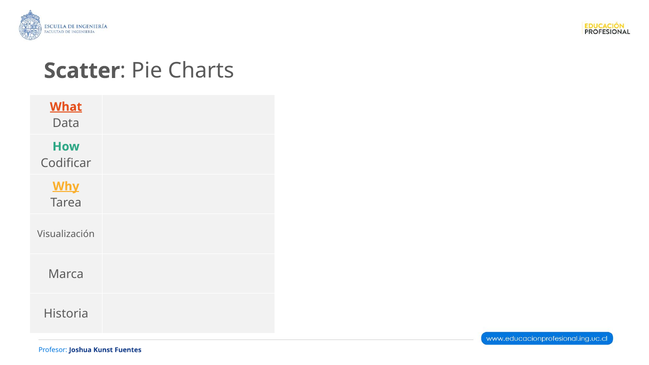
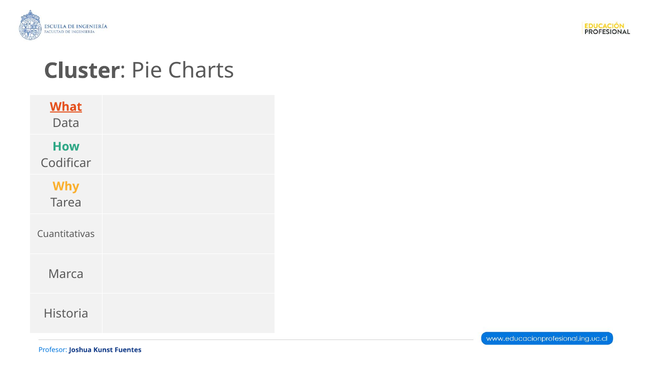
Scatter: Scatter -> Cluster (82, 71)
Why underline: present -> none (66, 186)
Visualización: Visualización -> Cuantitativas (66, 234)
